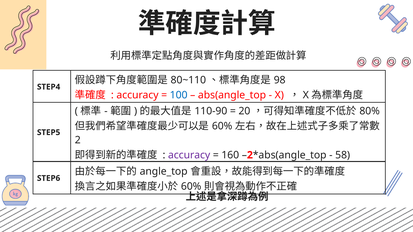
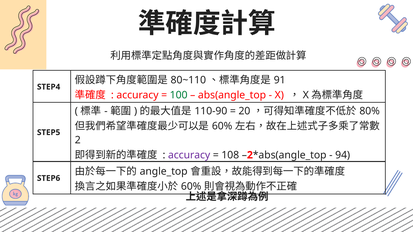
98: 98 -> 91 (280, 80)
100 colour: blue -> green (179, 95)
160: 160 -> 108 (230, 155)
58: 58 -> 94 (343, 155)
